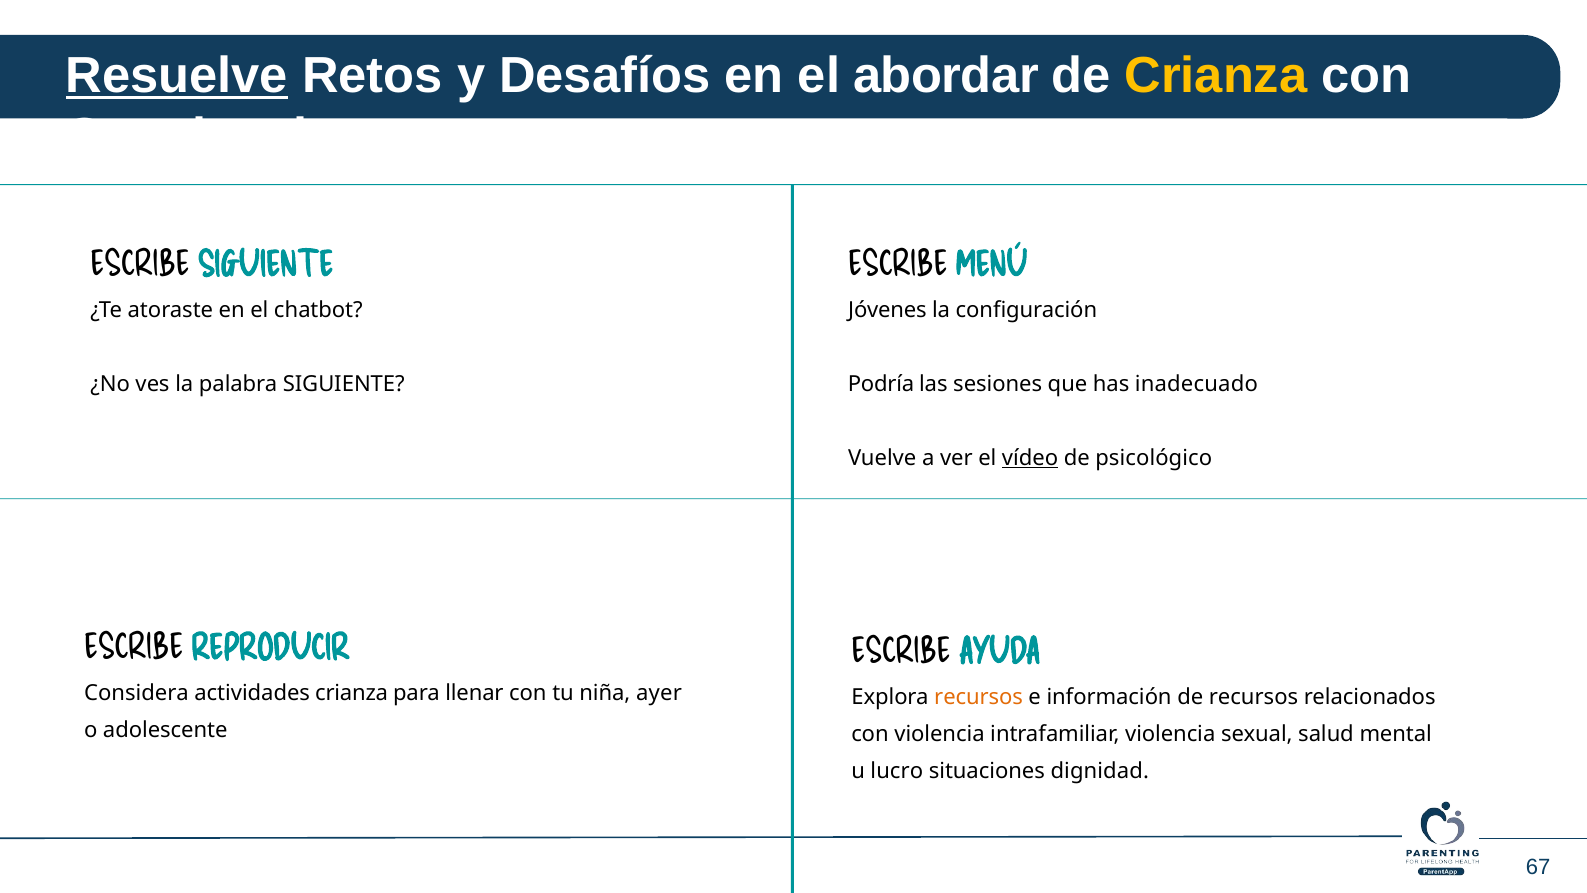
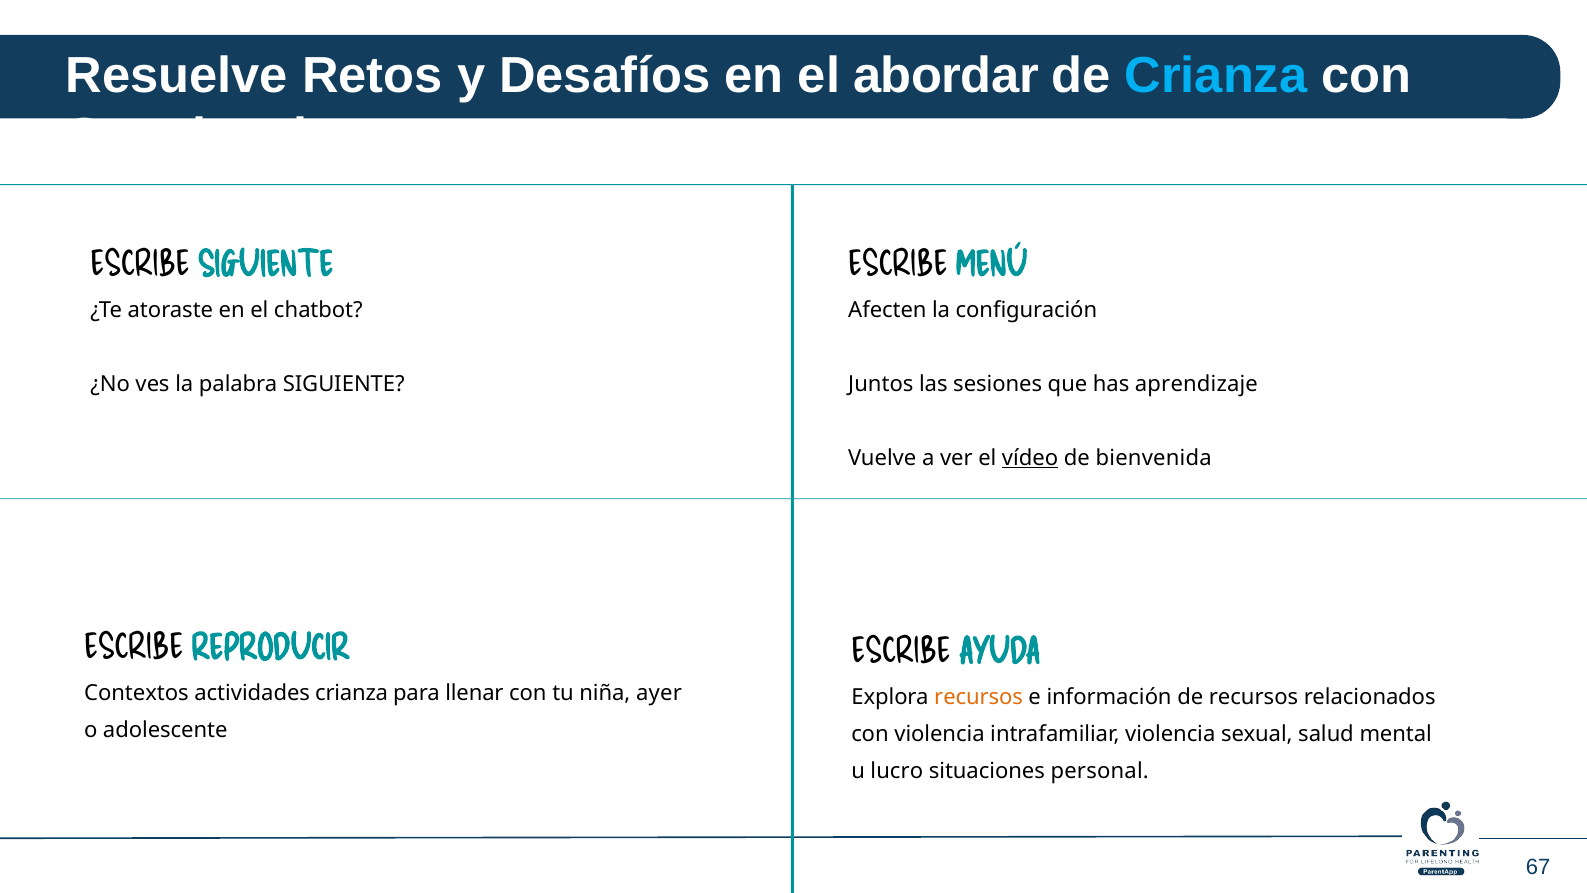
Resuelve underline: present -> none (177, 76)
Crianza colour: yellow -> light blue (1216, 76)
Jóvenes: Jóvenes -> Afecten (887, 310)
Podría: Podría -> Juntos (881, 384)
inadecuado: inadecuado -> aprendizaje (1196, 384)
psicológico: psicológico -> bienvenida (1154, 458)
Considera: Considera -> Contextos (136, 693)
dignidad: dignidad -> personal (1100, 771)
